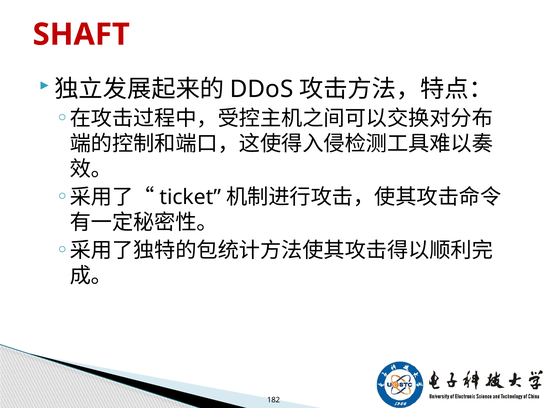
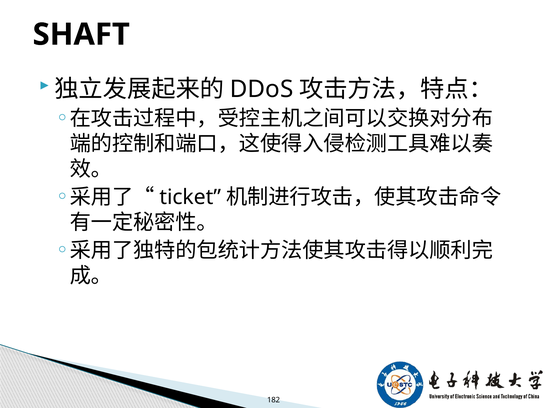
SHAFT colour: red -> black (81, 35)
